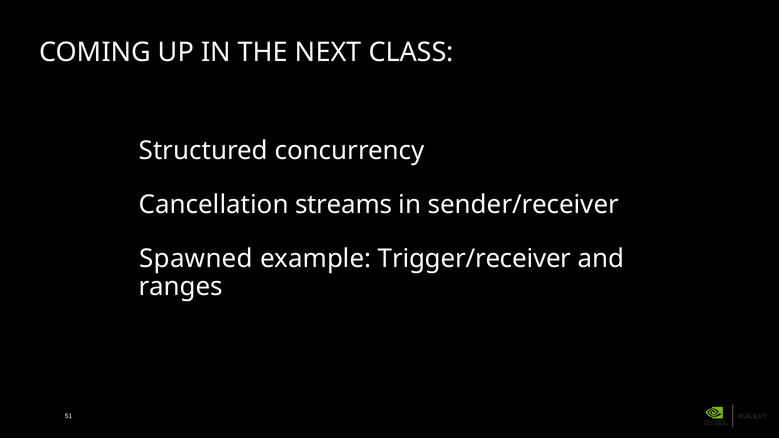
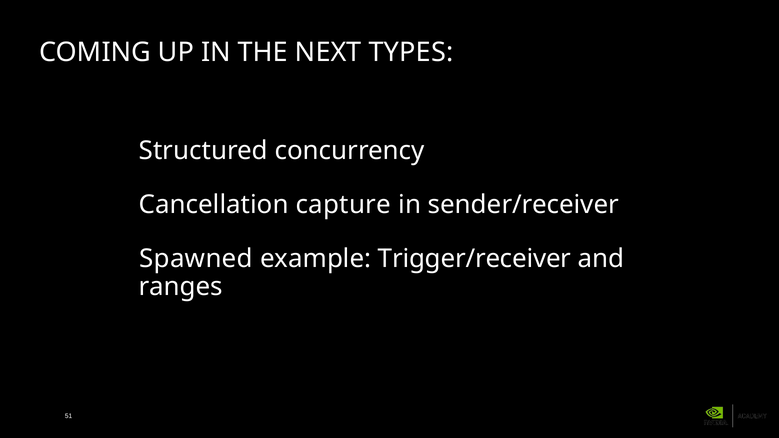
CLASS: CLASS -> TYPES (411, 53)
streams: streams -> capture (343, 205)
